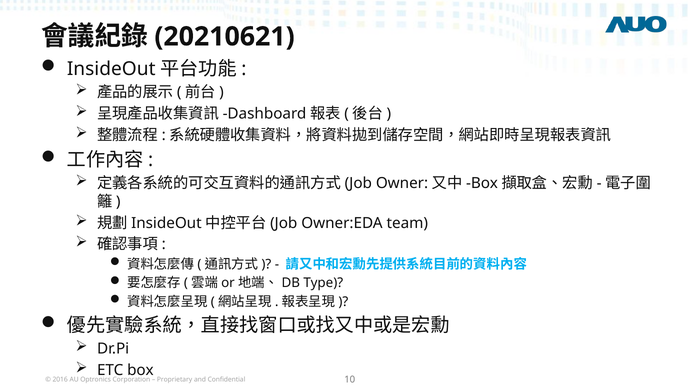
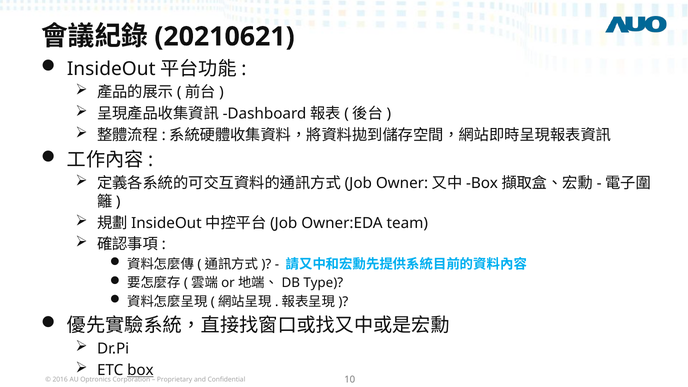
box underline: none -> present (140, 370)
